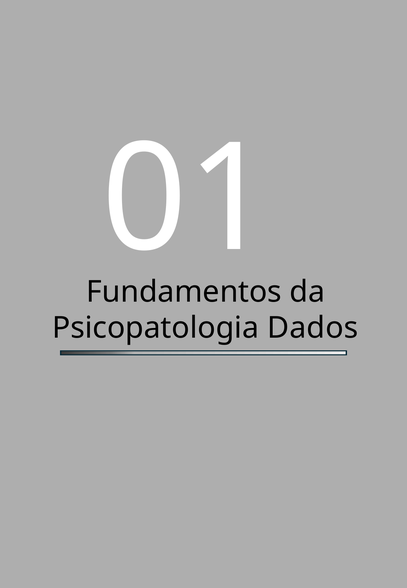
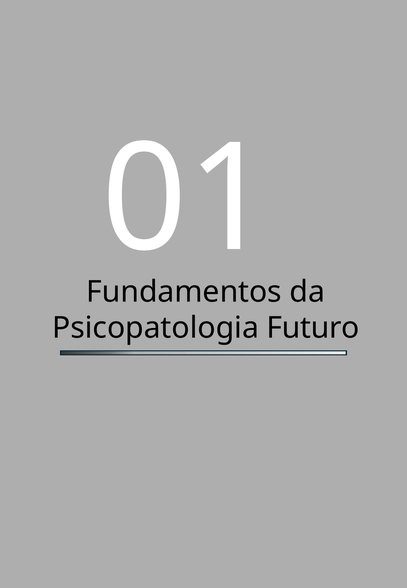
Dados: Dados -> Futuro (313, 328)
